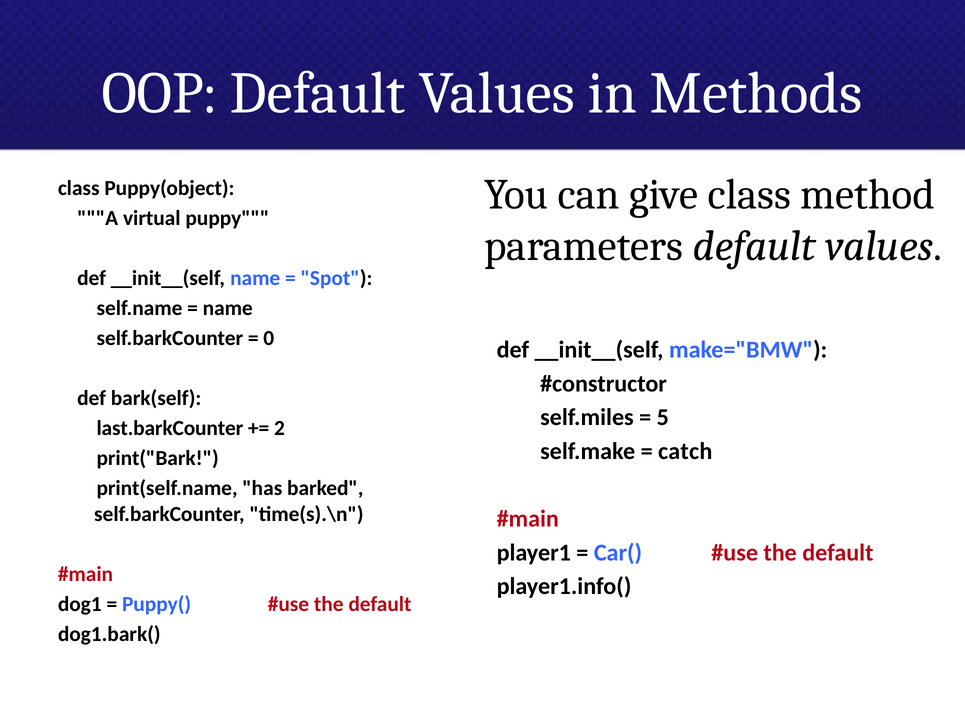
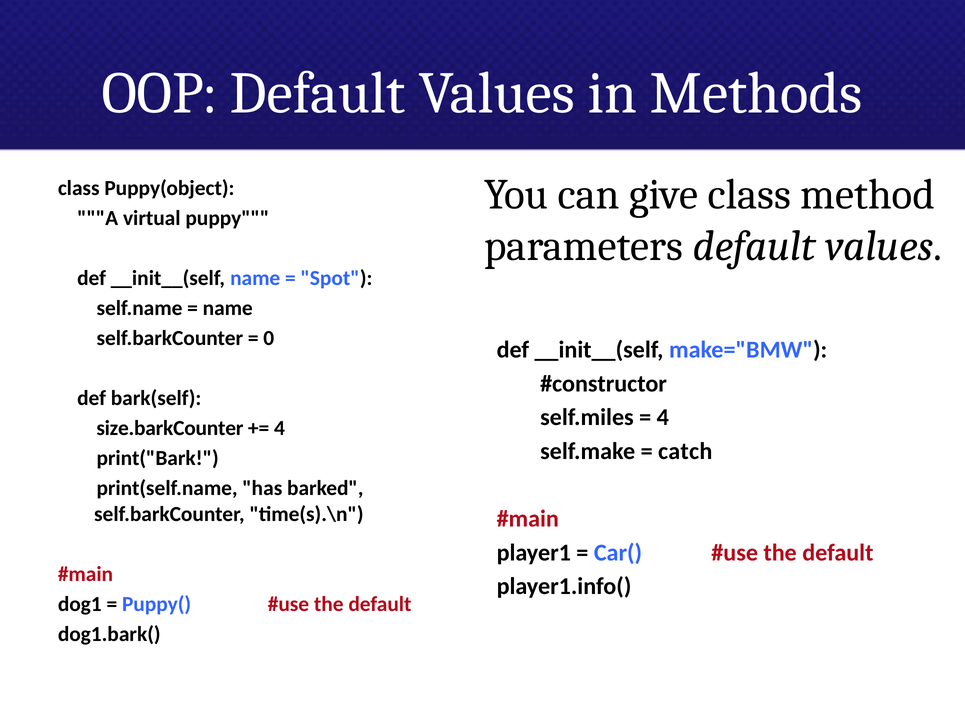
5: 5 -> 4 (663, 417)
last.barkCounter: last.barkCounter -> size.barkCounter (170, 428)
2: 2 -> 4 (280, 428)
